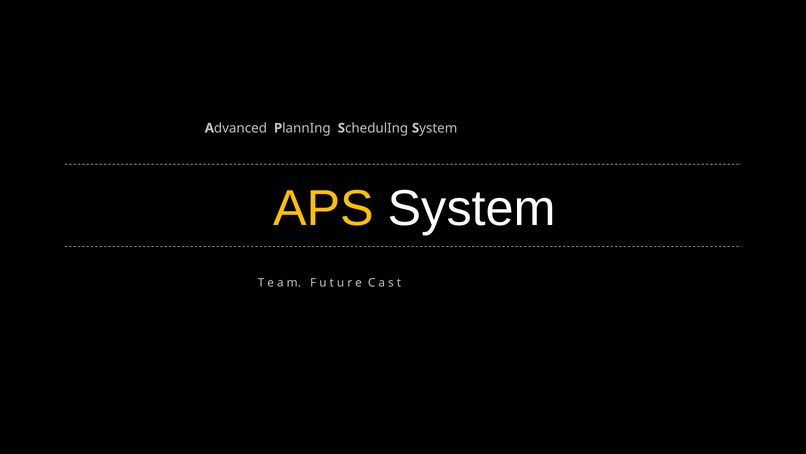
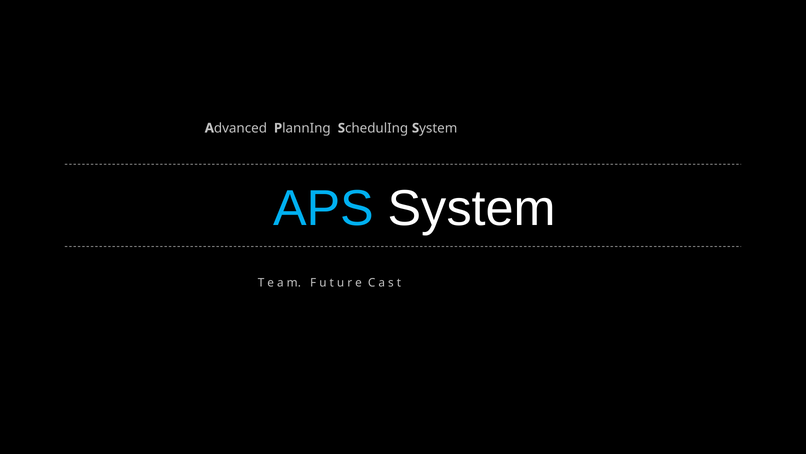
APS colour: yellow -> light blue (323, 208)
